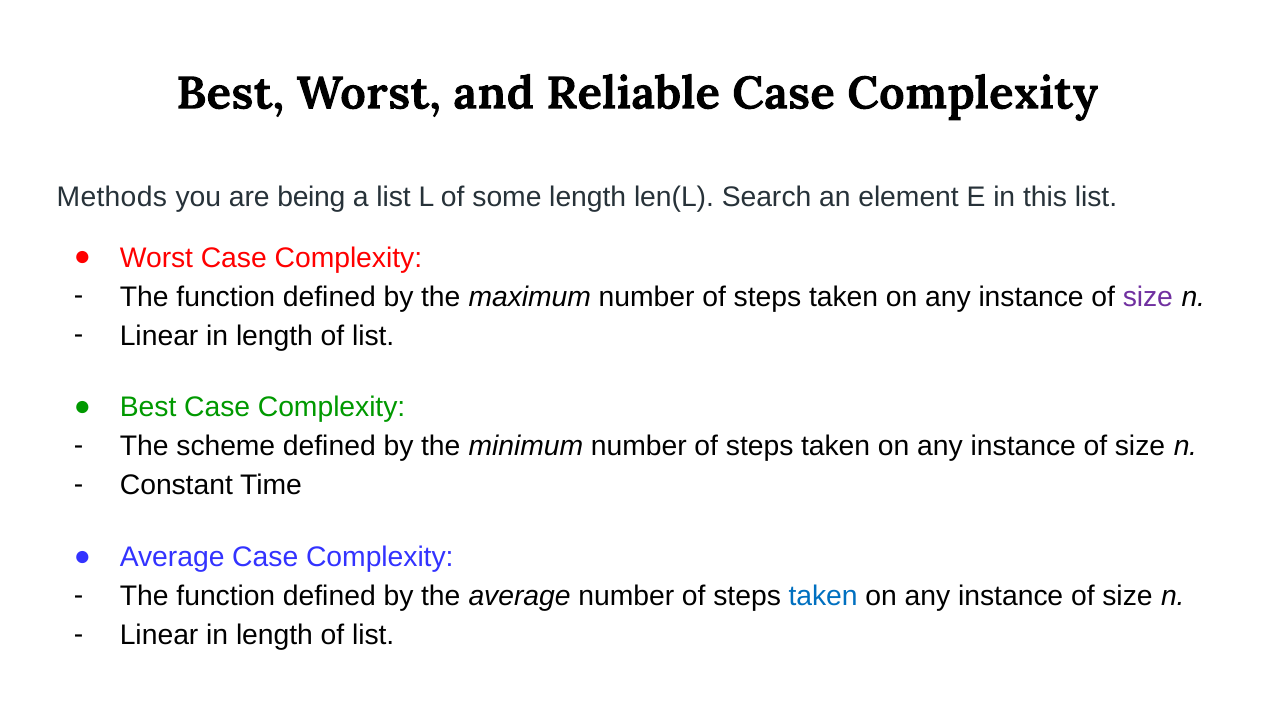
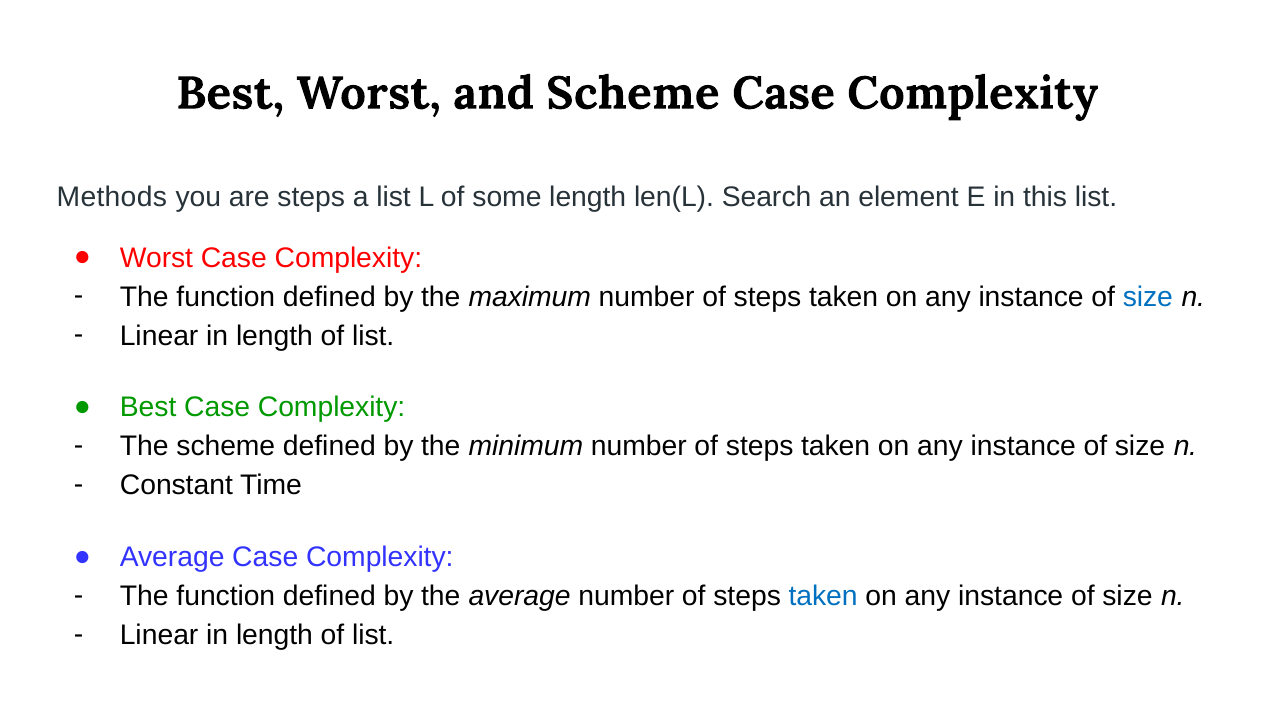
and Reliable: Reliable -> Scheme (633, 93)
are being: being -> steps (311, 197)
size colour: purple -> blue (1148, 297)
